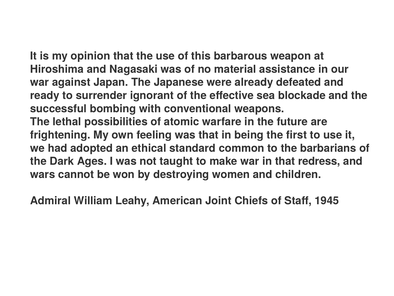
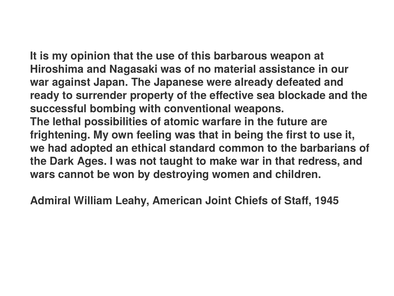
ignorant: ignorant -> property (152, 95)
